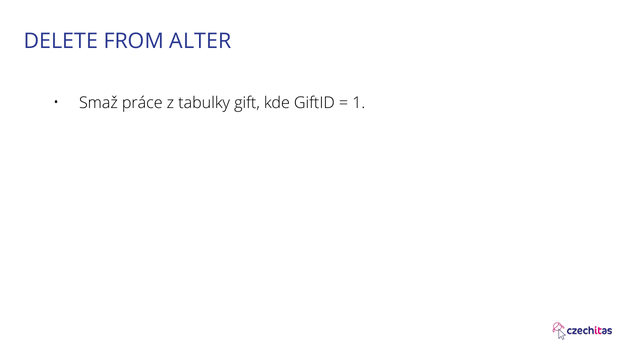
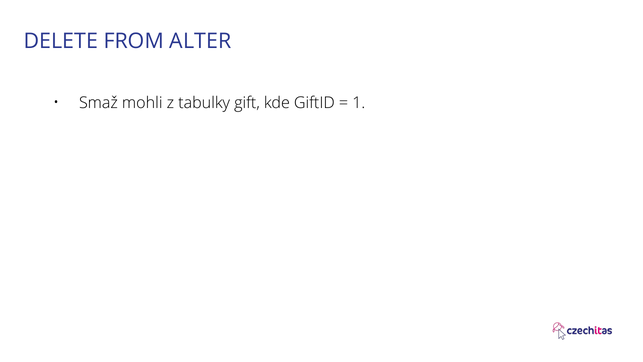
práce: práce -> mohli (142, 103)
